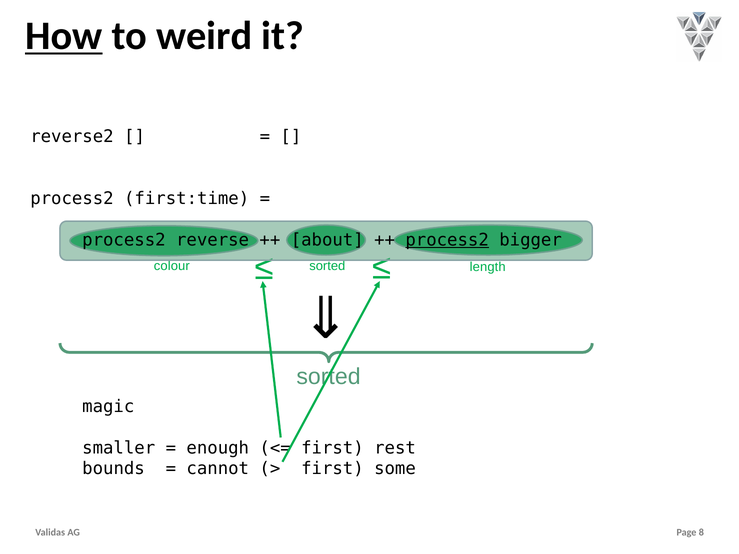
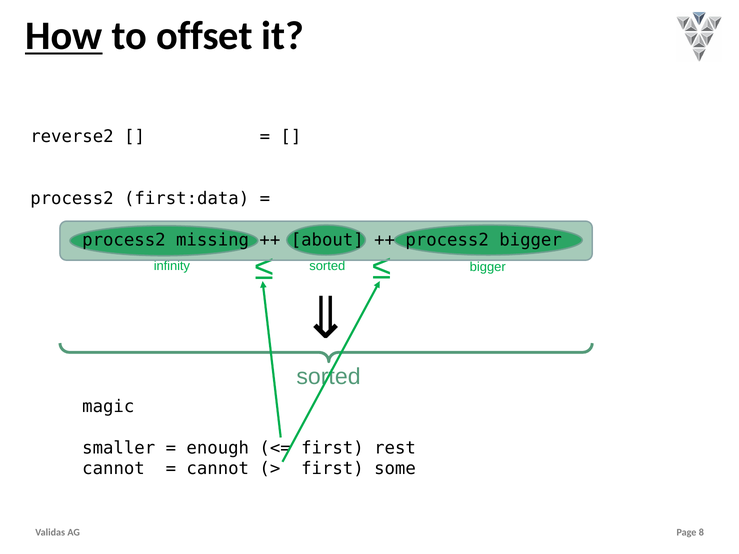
weird: weird -> offset (204, 36)
first:time: first:time -> first:data (187, 199)
reverse: reverse -> missing (213, 240)
process2 underline: present -> none (447, 240)
colour: colour -> infinity (172, 266)
length: length -> bigger (488, 267)
bounds: bounds -> cannot (114, 469)
